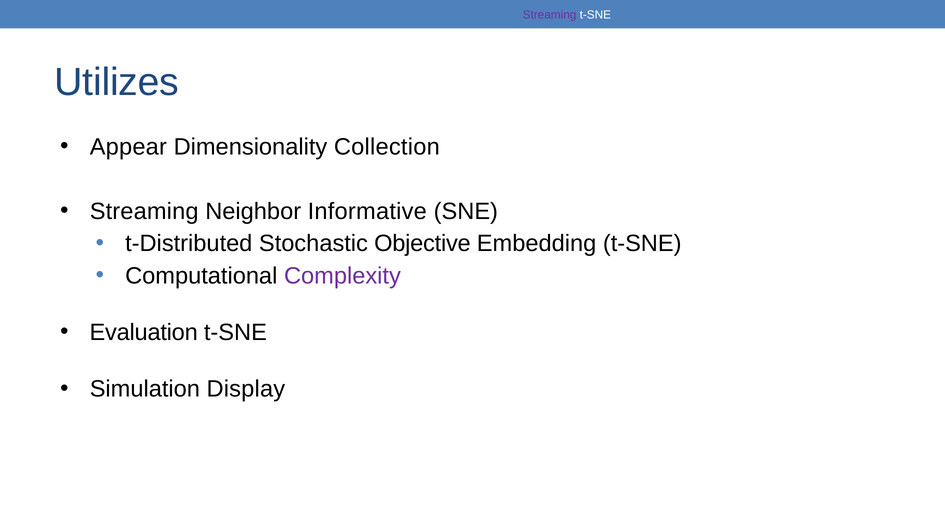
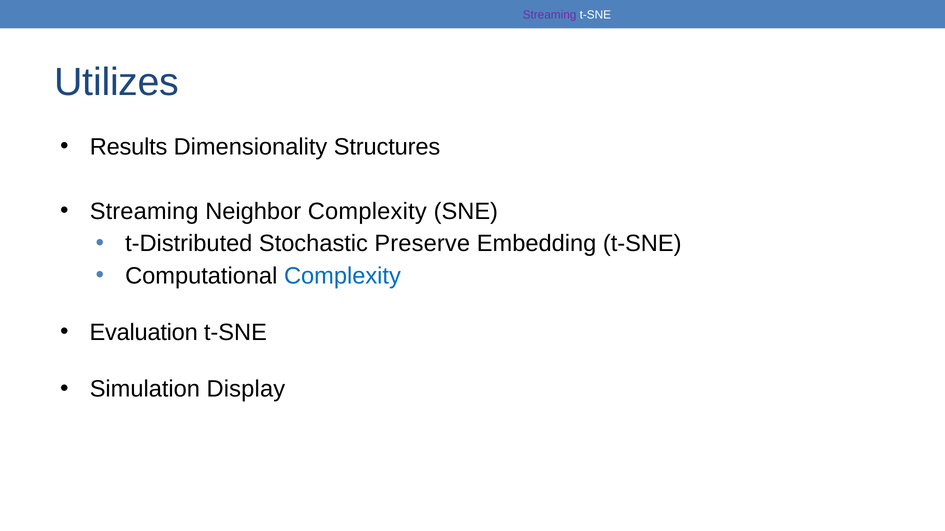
Appear: Appear -> Results (129, 147)
Collection: Collection -> Structures (387, 147)
Neighbor Informative: Informative -> Complexity (367, 212)
Objective: Objective -> Preserve (422, 244)
Complexity colour: purple -> blue (342, 276)
